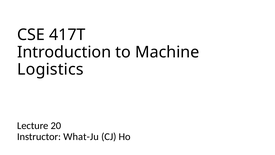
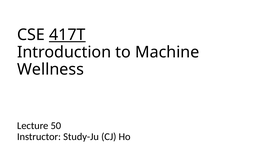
417T underline: none -> present (67, 35)
Logistics: Logistics -> Wellness (50, 69)
20: 20 -> 50 (56, 125)
What-Ju: What-Ju -> Study-Ju (81, 136)
